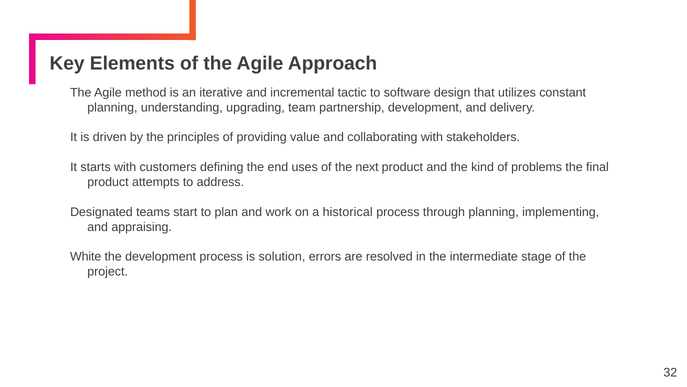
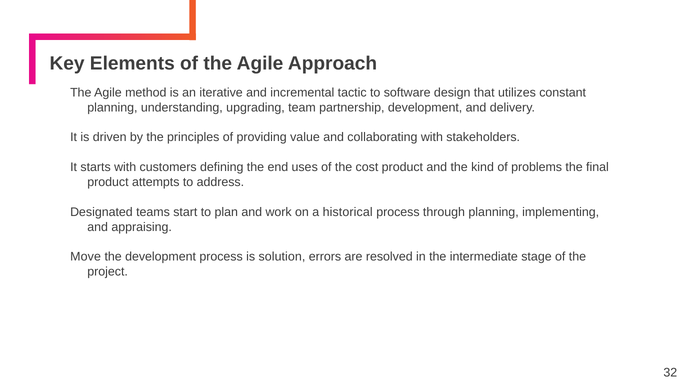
next: next -> cost (367, 167)
White: White -> Move (86, 256)
